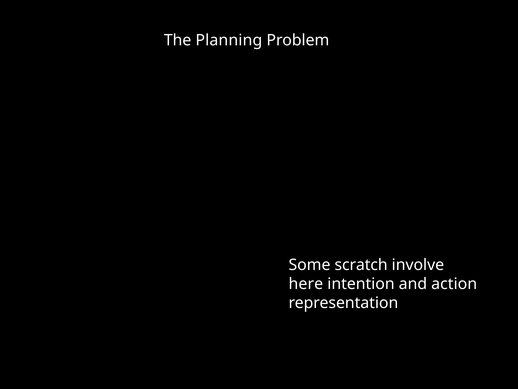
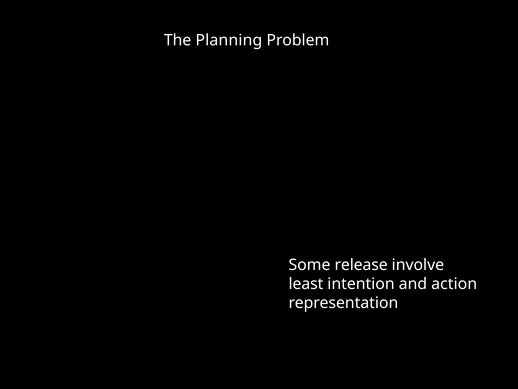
scratch: scratch -> release (361, 265)
here: here -> least (306, 283)
